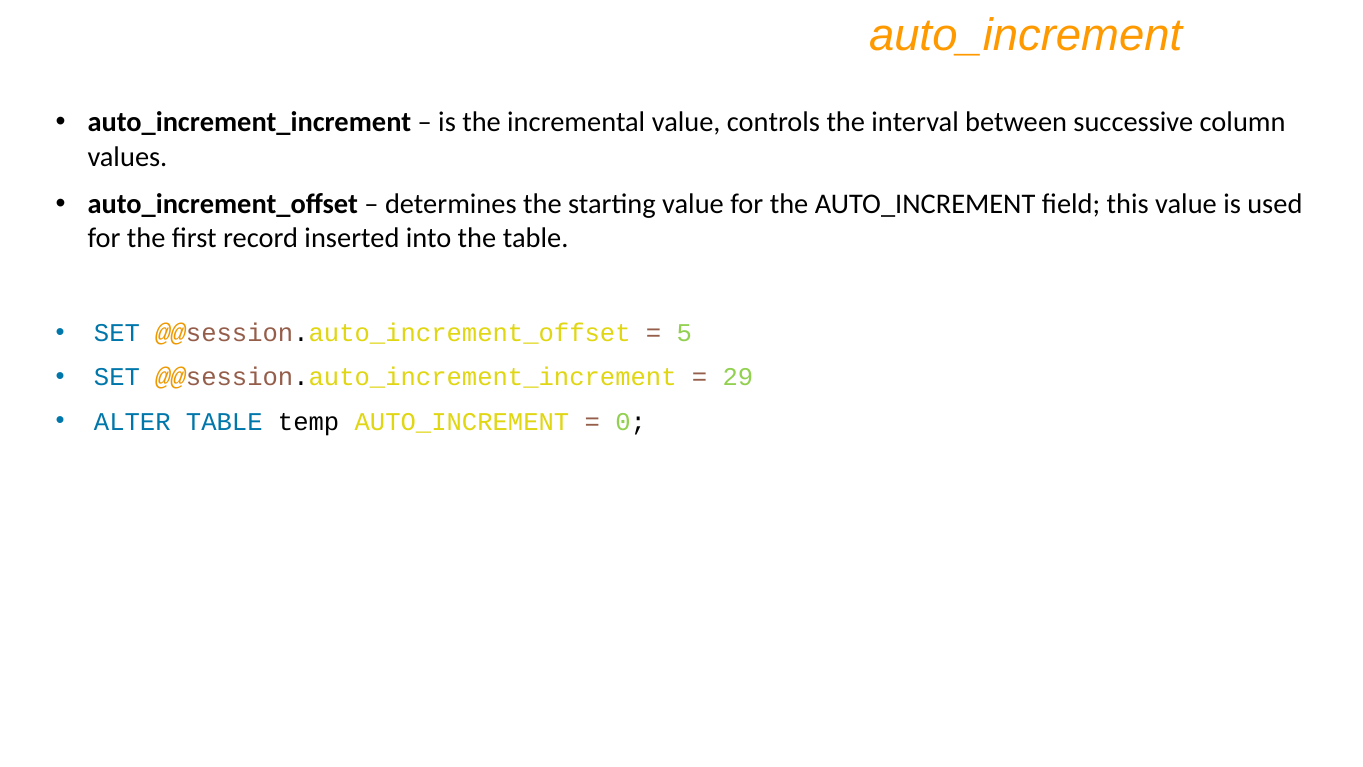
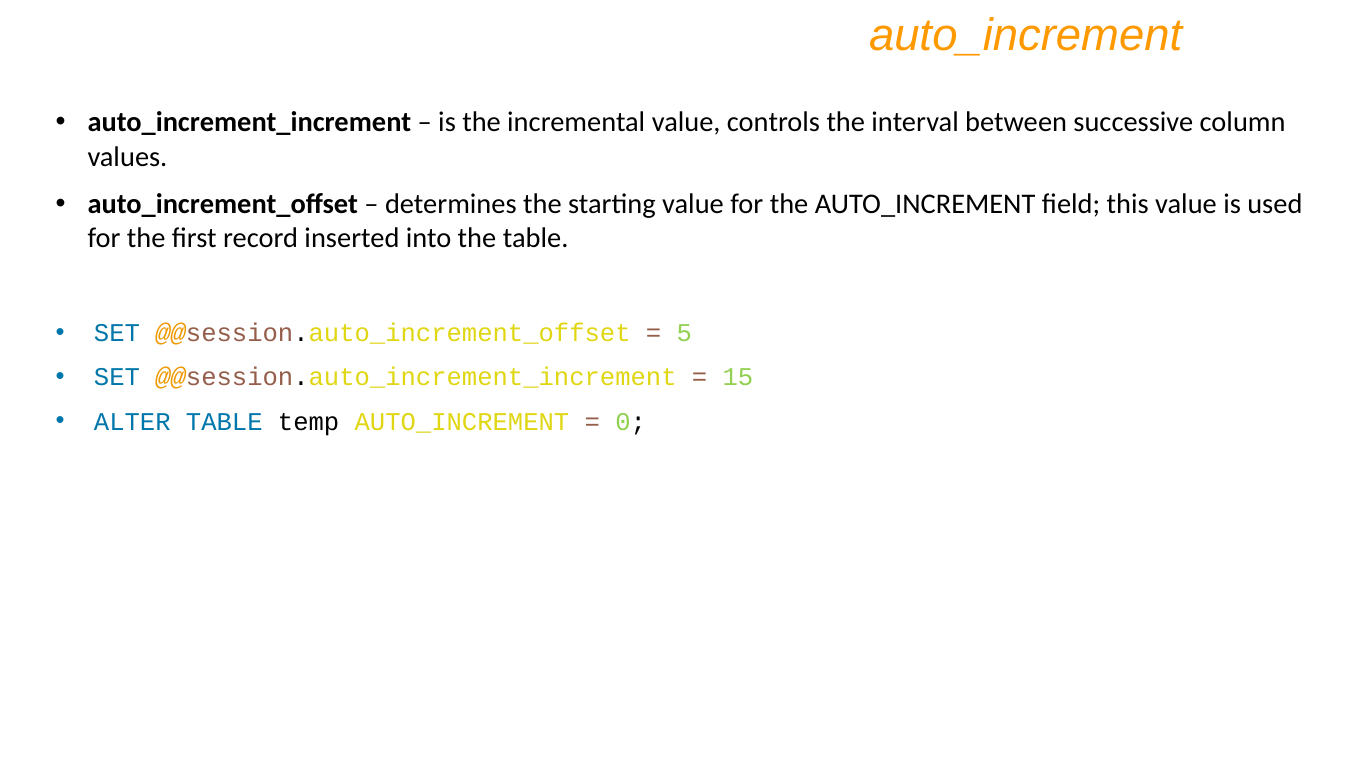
29: 29 -> 15 (738, 377)
